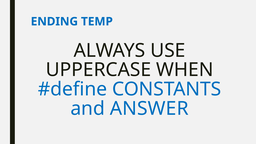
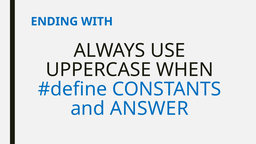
TEMP: TEMP -> WITH (97, 22)
